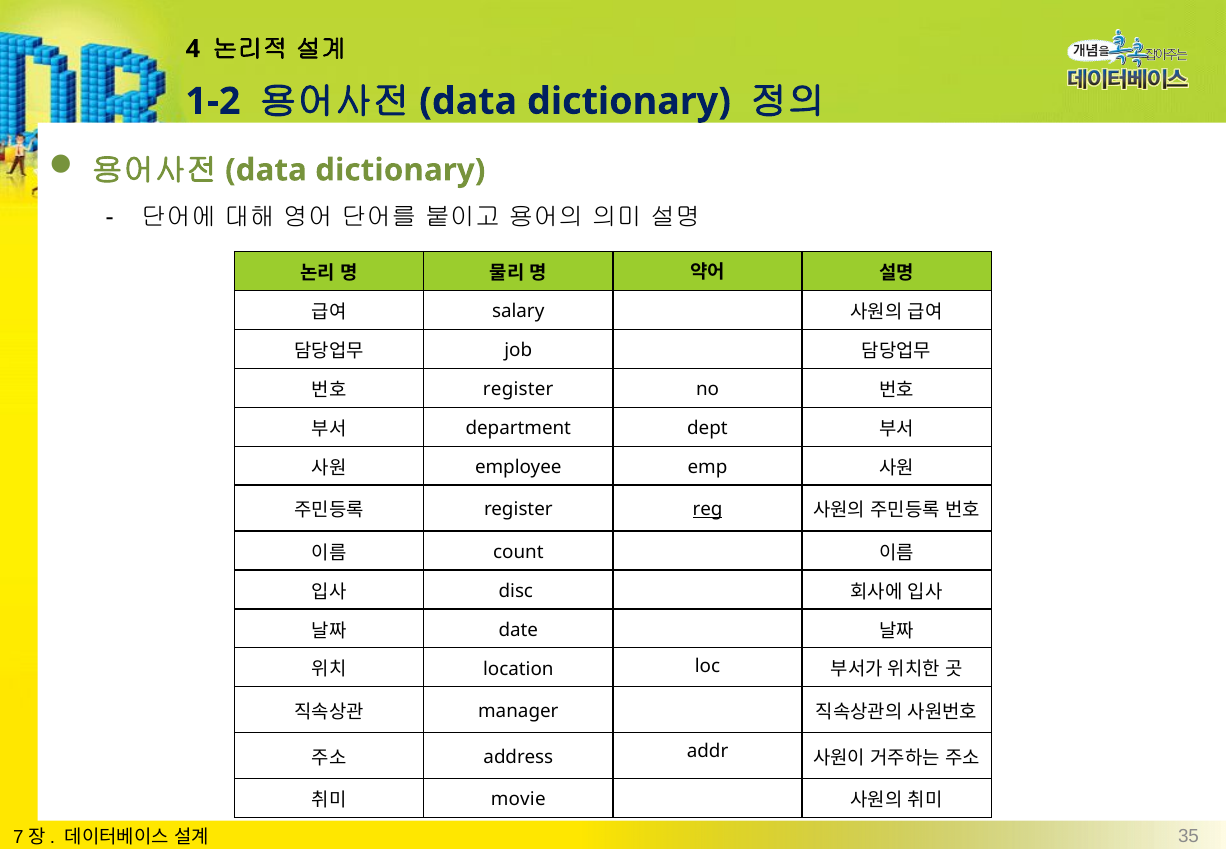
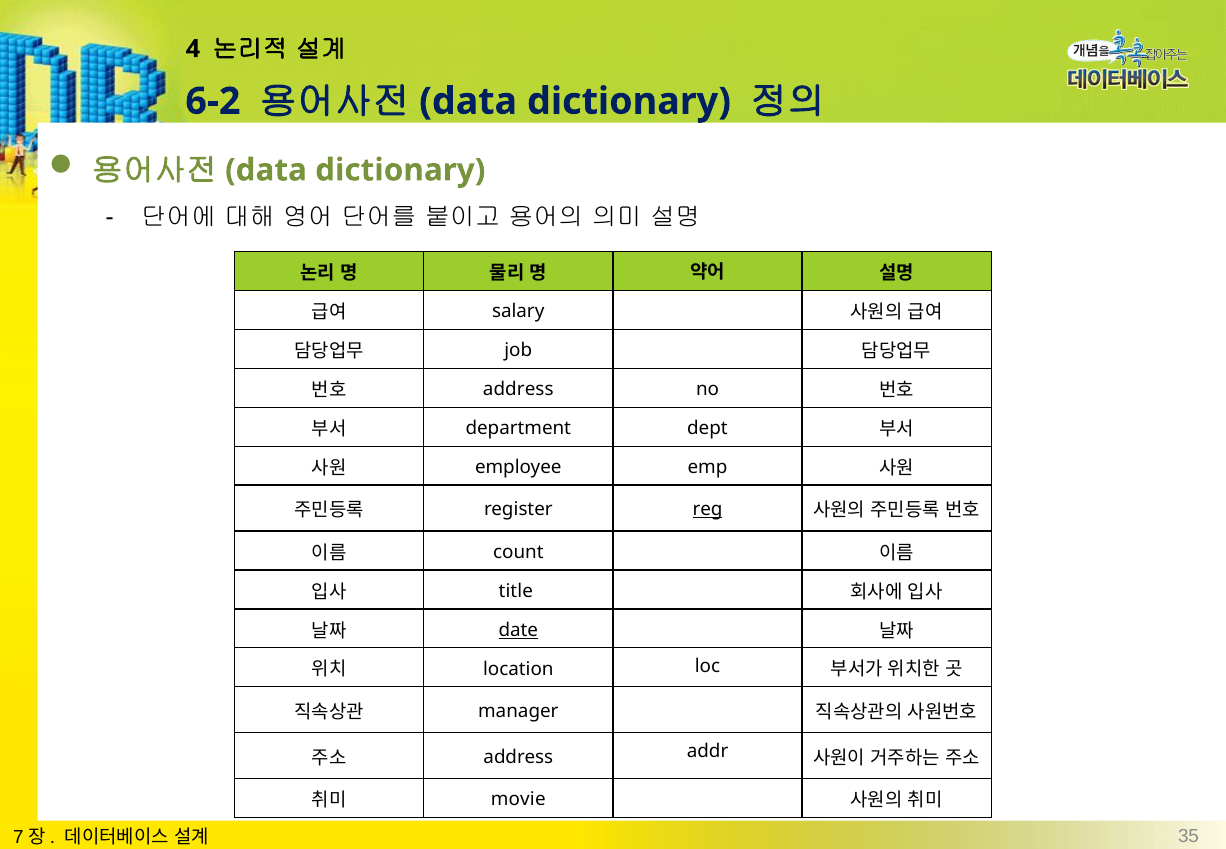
1-2: 1-2 -> 6-2 (213, 101)
register: register -> address (518, 389)
disc: disc -> title (516, 591)
date underline: none -> present (518, 630)
